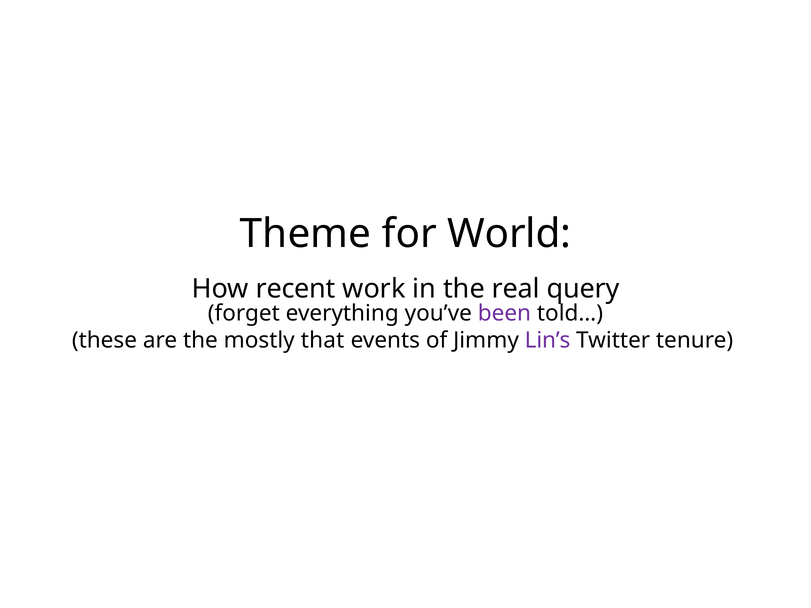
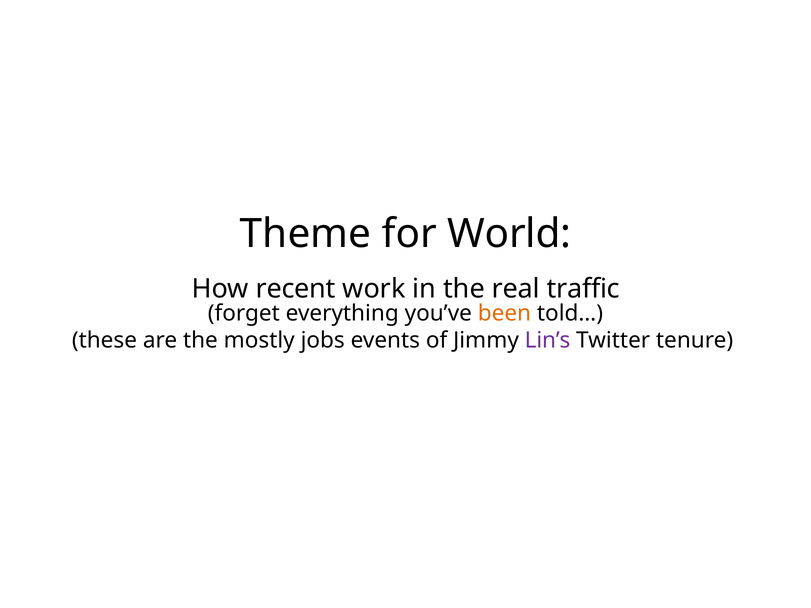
query: query -> traffic (583, 289)
been colour: purple -> orange (504, 313)
that: that -> jobs (323, 340)
